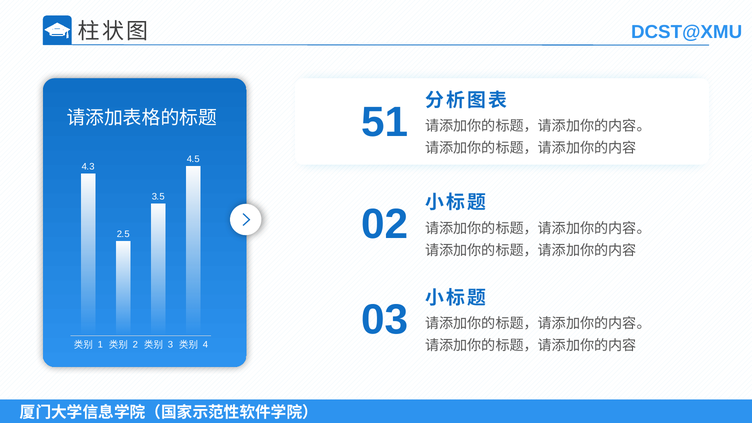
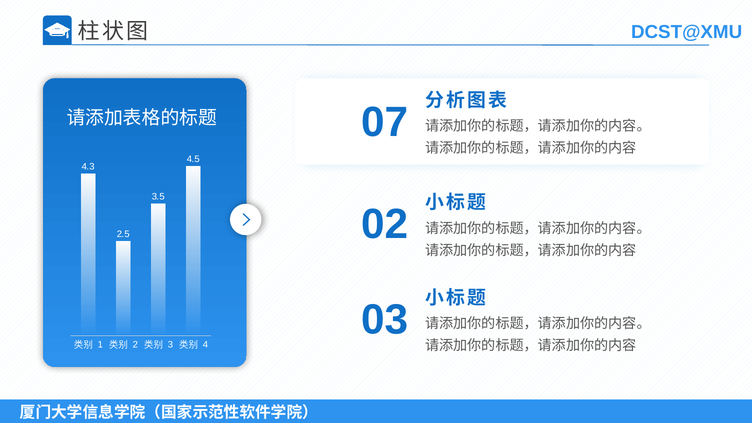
51: 51 -> 07 (385, 122)
